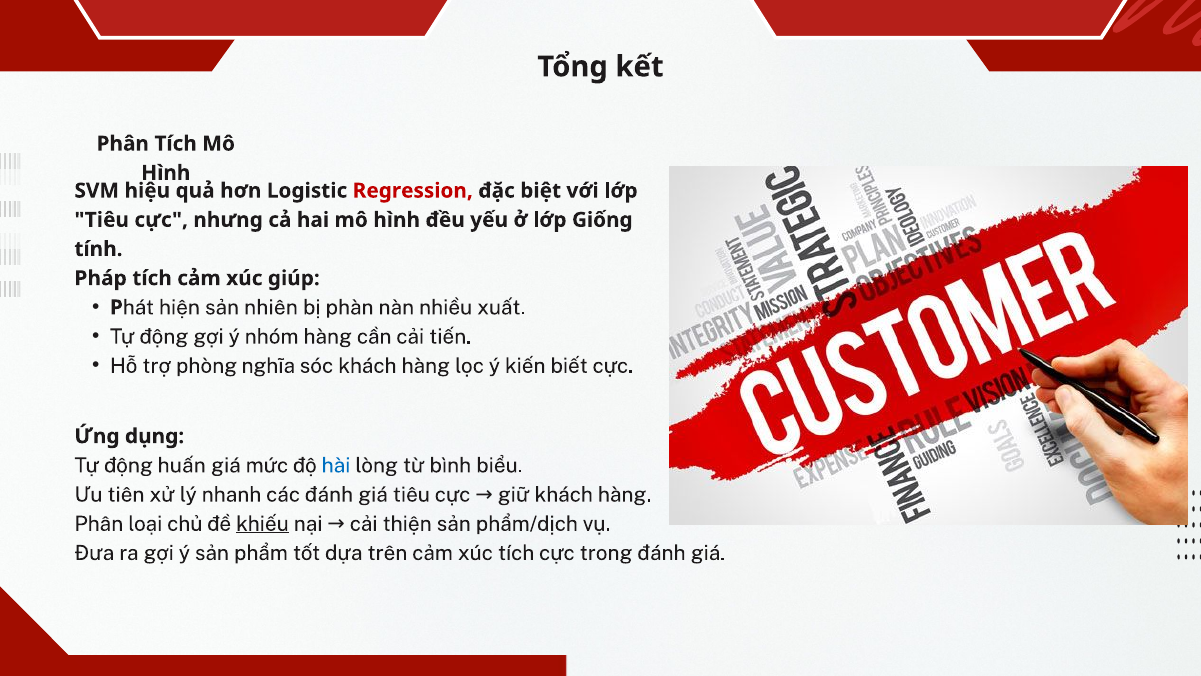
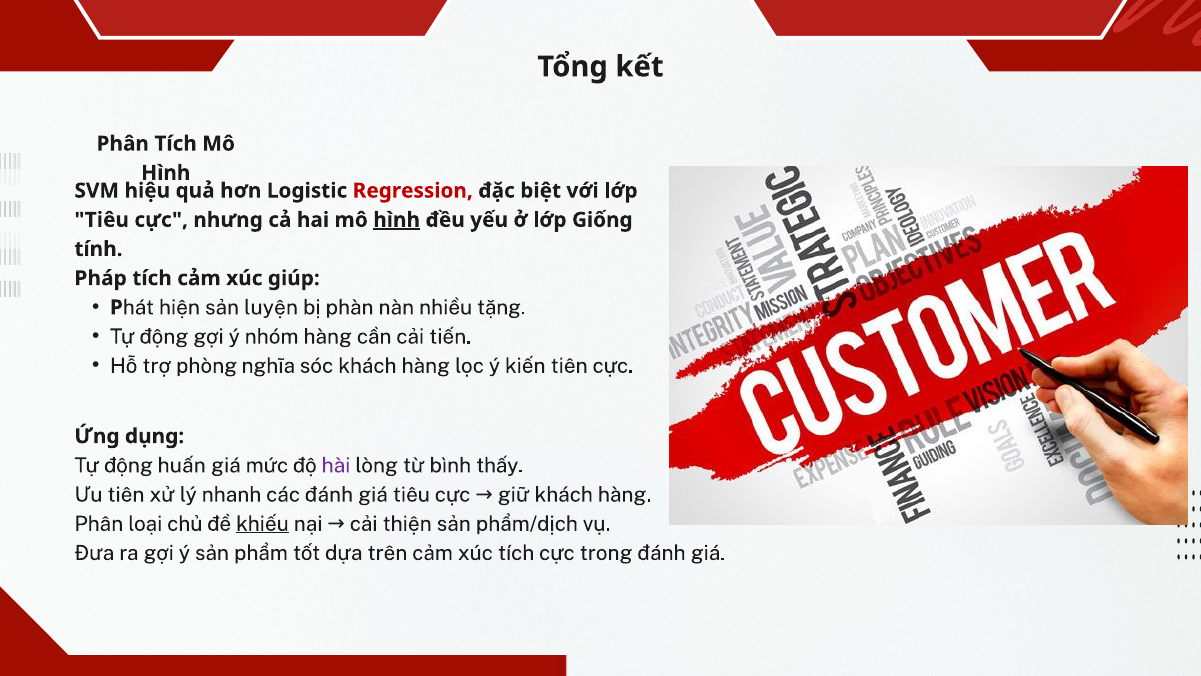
hình underline: none -> present (397, 220)
nhiên: nhiên -> luyện (271, 307)
xuất: xuất -> tặng (501, 307)
kiến biết: biết -> tiên (569, 366)
hài colour: blue -> purple (336, 465)
biểu: biểu -> thấy (499, 465)
